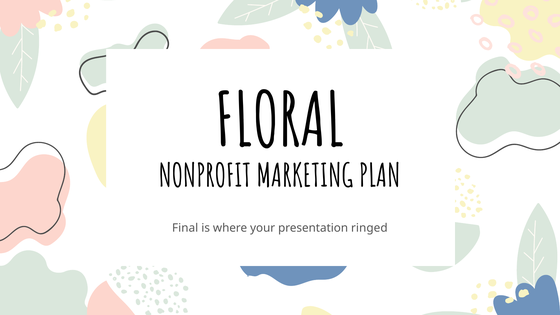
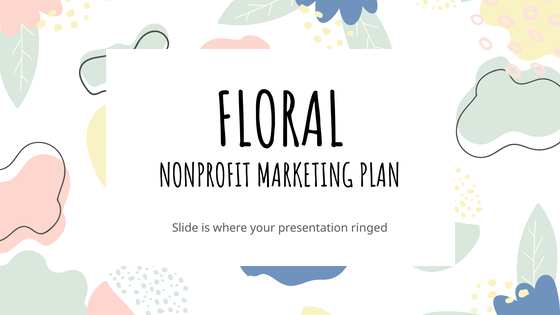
Final: Final -> Slide (185, 228)
